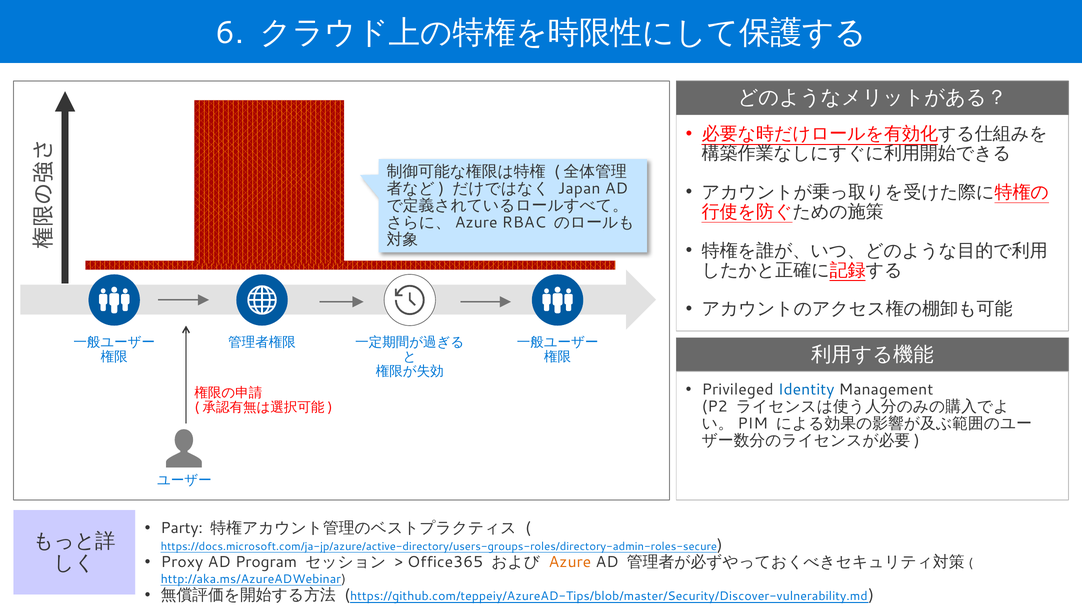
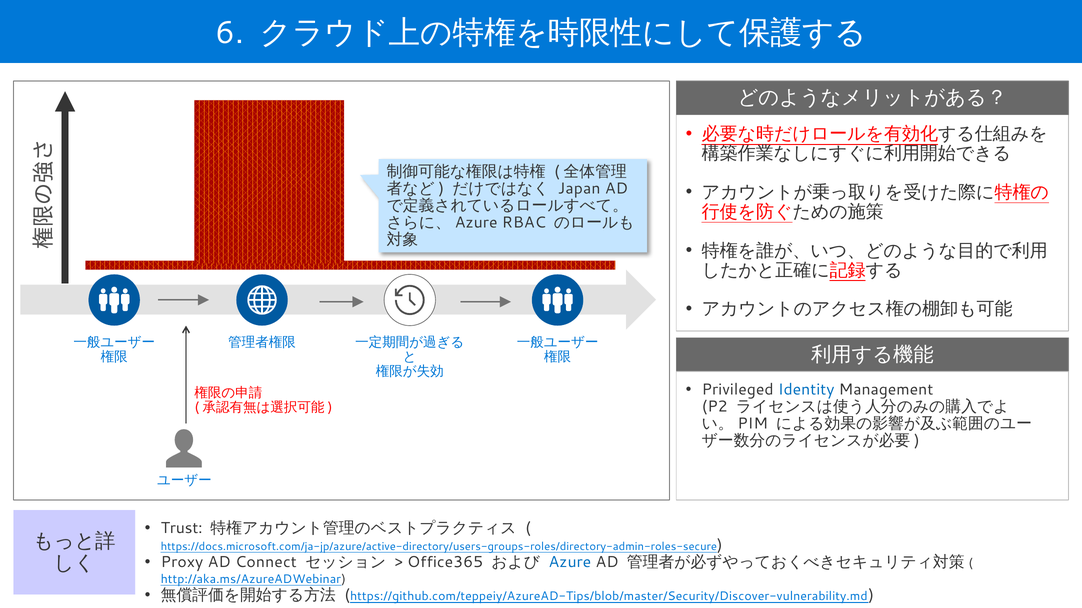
Party: Party -> Trust (182, 529)
Program: Program -> Connect (266, 563)
Azure colour: orange -> blue (570, 563)
